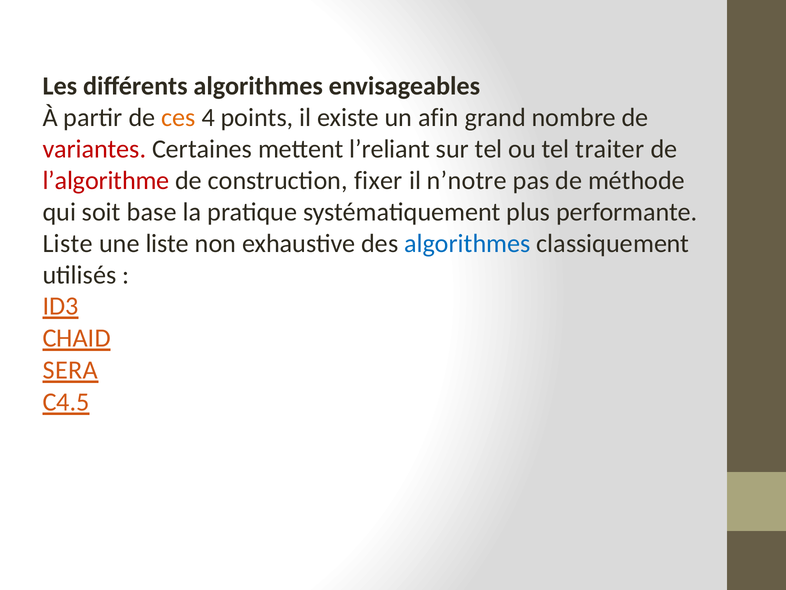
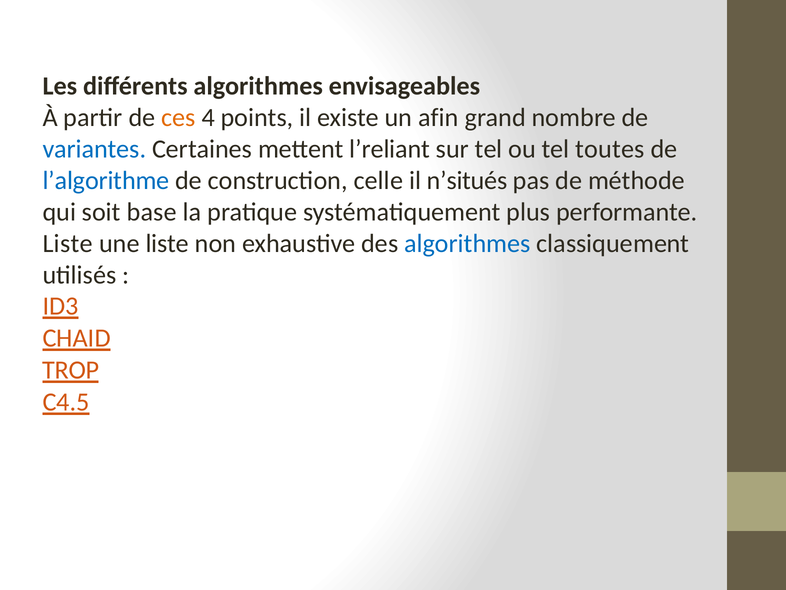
variantes colour: red -> blue (94, 149)
traiter: traiter -> toutes (610, 149)
l’algorithme colour: red -> blue (106, 180)
fixer: fixer -> celle (378, 180)
n’notre: n’notre -> n’situés (467, 180)
SERA: SERA -> TROP (71, 370)
